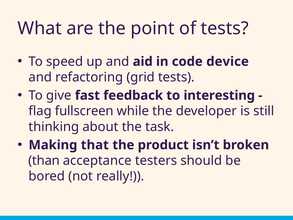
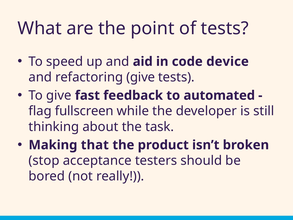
refactoring grid: grid -> give (141, 77)
interesting: interesting -> automated (219, 95)
than: than -> stop (44, 160)
